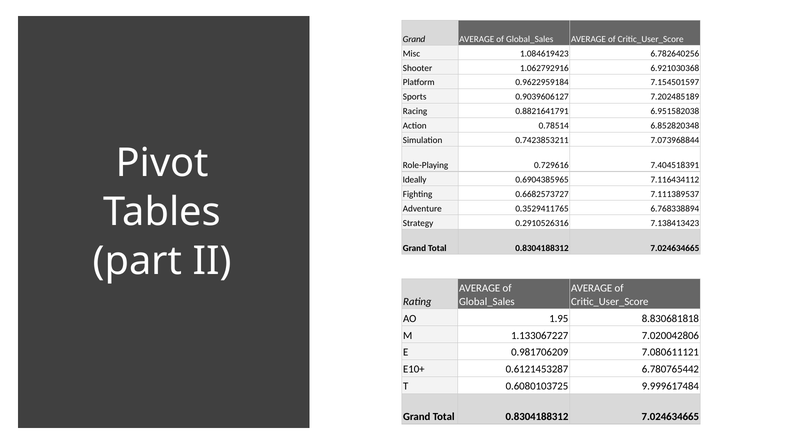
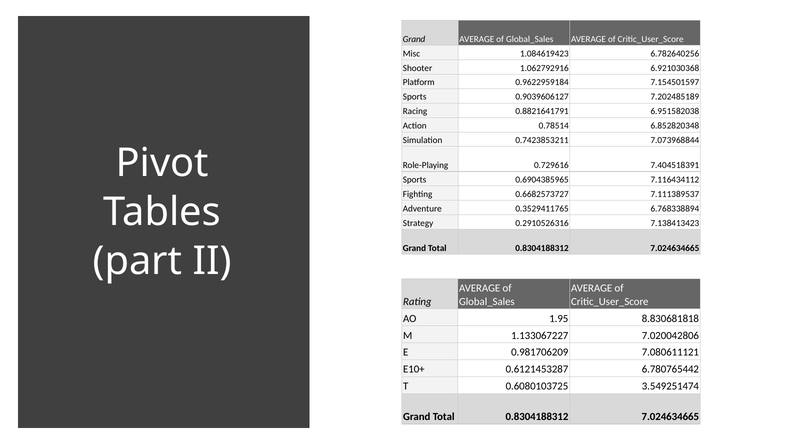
Ideally: Ideally -> Sports (415, 180)
9.999617484: 9.999617484 -> 3.549251474 (670, 387)
